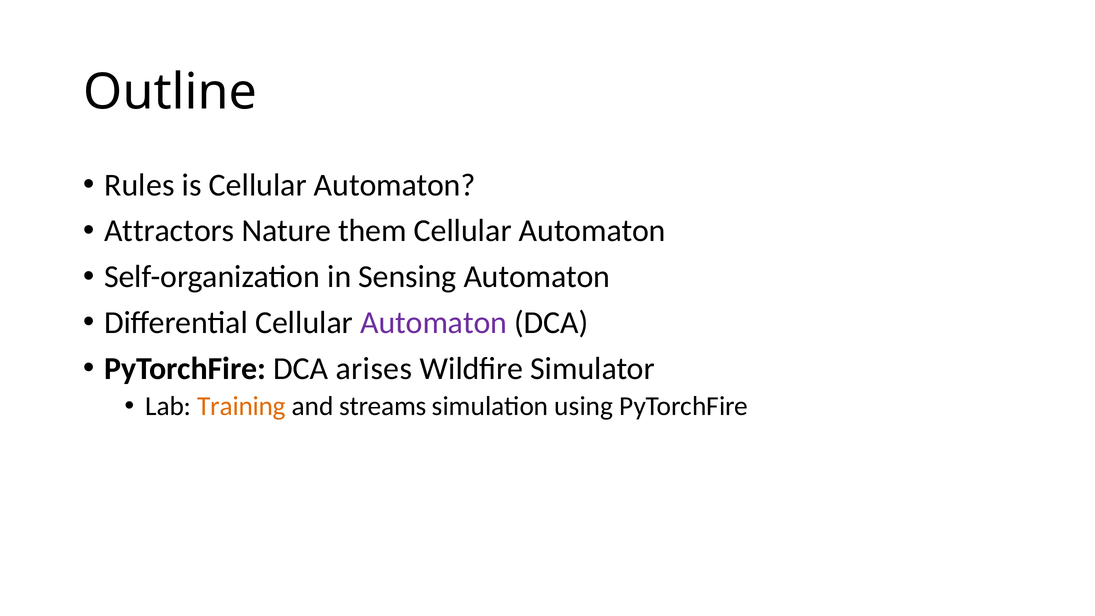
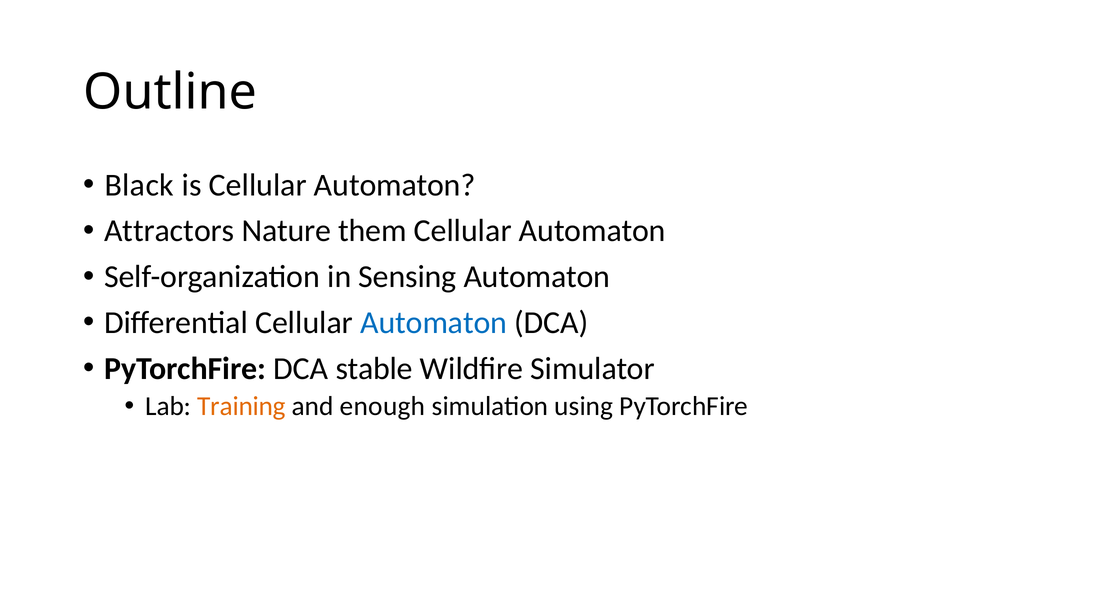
Rules: Rules -> Black (139, 185)
Automaton colour: purple -> blue (434, 323)
arises: arises -> stable (374, 368)
streams: streams -> enough (383, 406)
